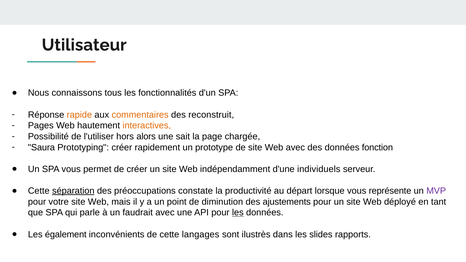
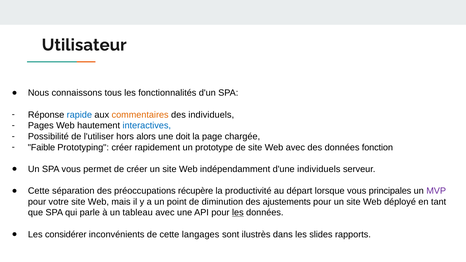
rapide colour: orange -> blue (79, 115)
des reconstruit: reconstruit -> individuels (211, 115)
interactives colour: orange -> blue (147, 126)
sait: sait -> doit (183, 137)
Saura: Saura -> Faible (41, 147)
séparation underline: present -> none (73, 191)
constate: constate -> récupère (196, 191)
représente: représente -> principales (390, 191)
faudrait: faudrait -> tableau (138, 213)
également: également -> considérer (66, 234)
